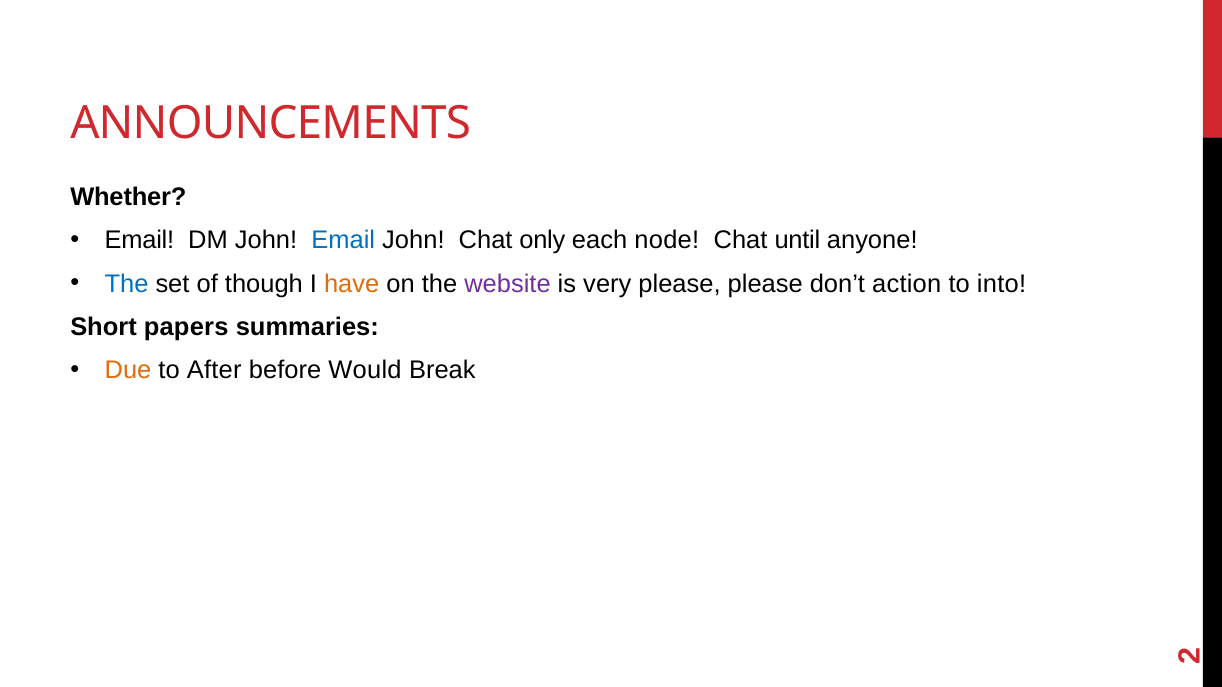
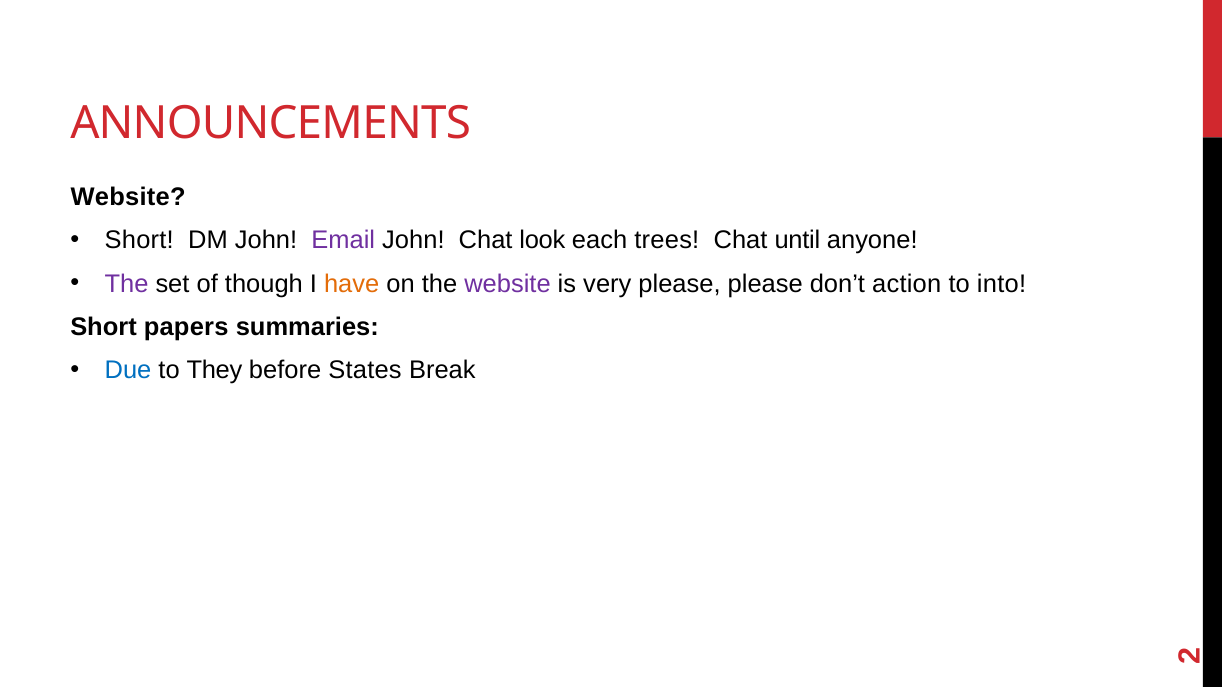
Whether: Whether -> Website (128, 197)
Email: Email -> Short (139, 241)
Email colour: blue -> purple (343, 241)
only: only -> look (542, 241)
node: node -> trees (667, 241)
The colour: blue -> purple (127, 284)
Due colour: orange -> blue (128, 370)
After: After -> They (214, 370)
Would: Would -> States (365, 370)
